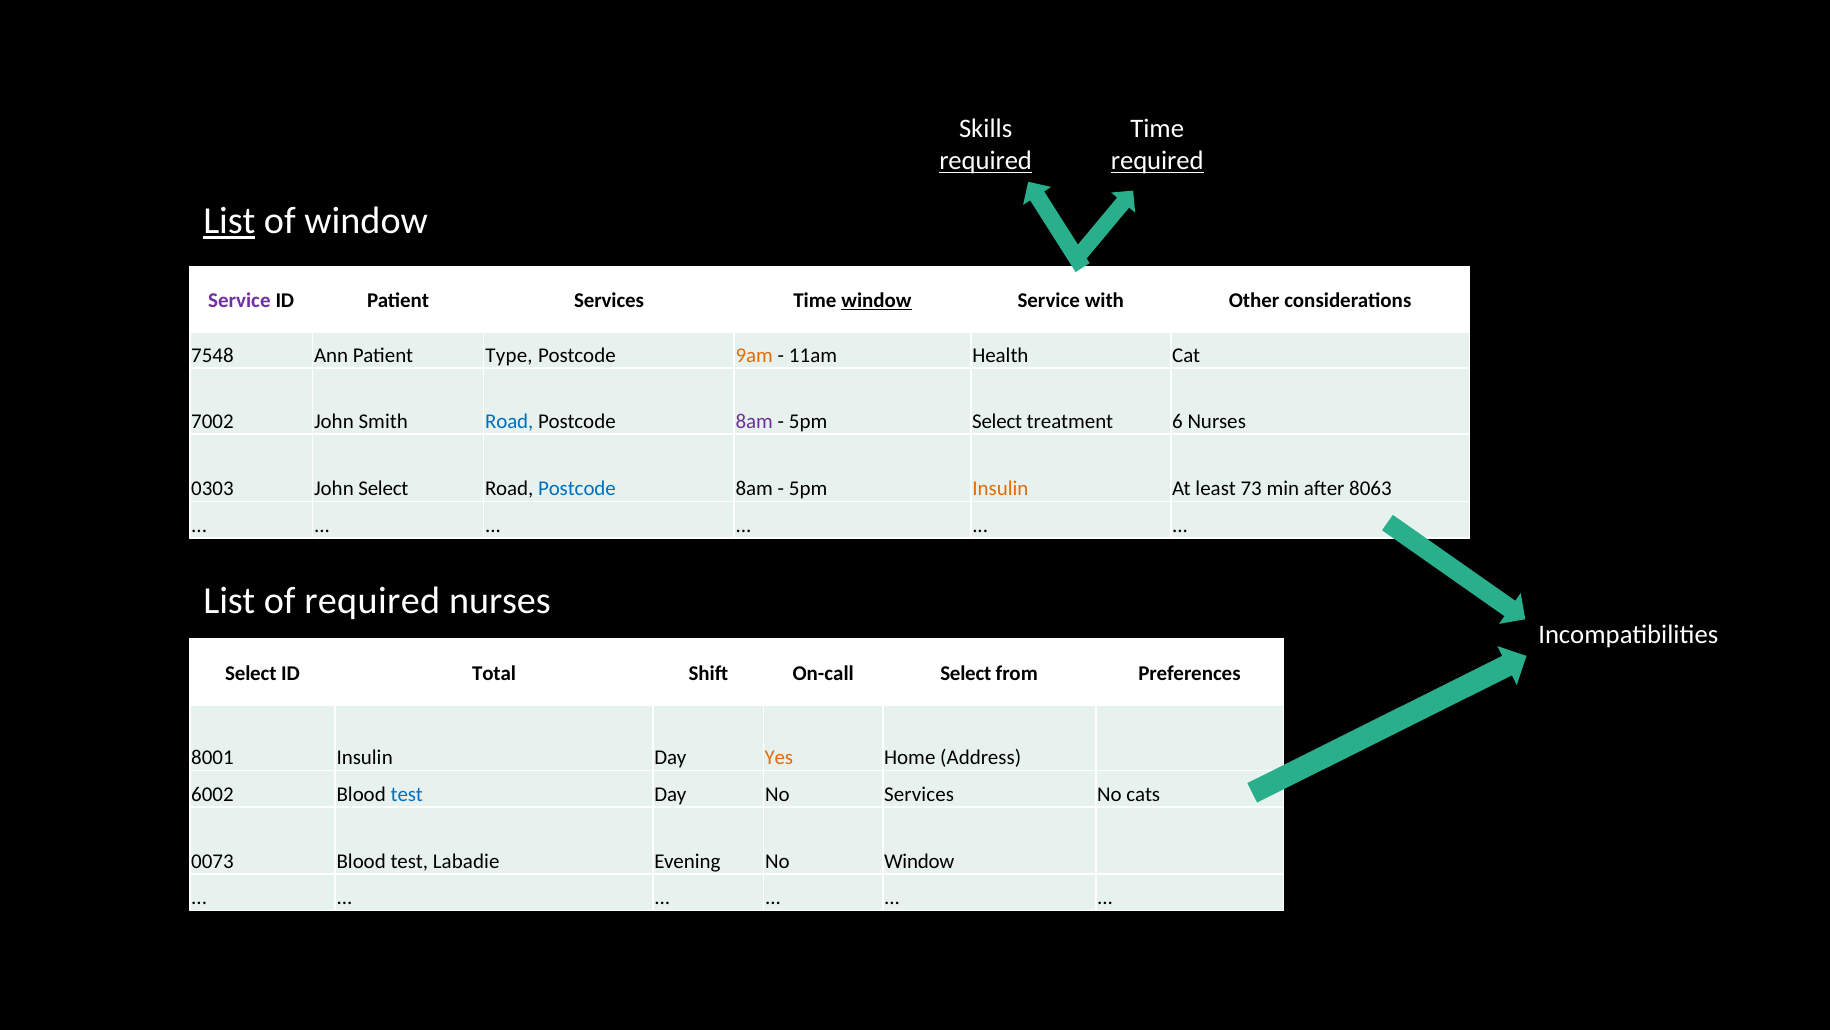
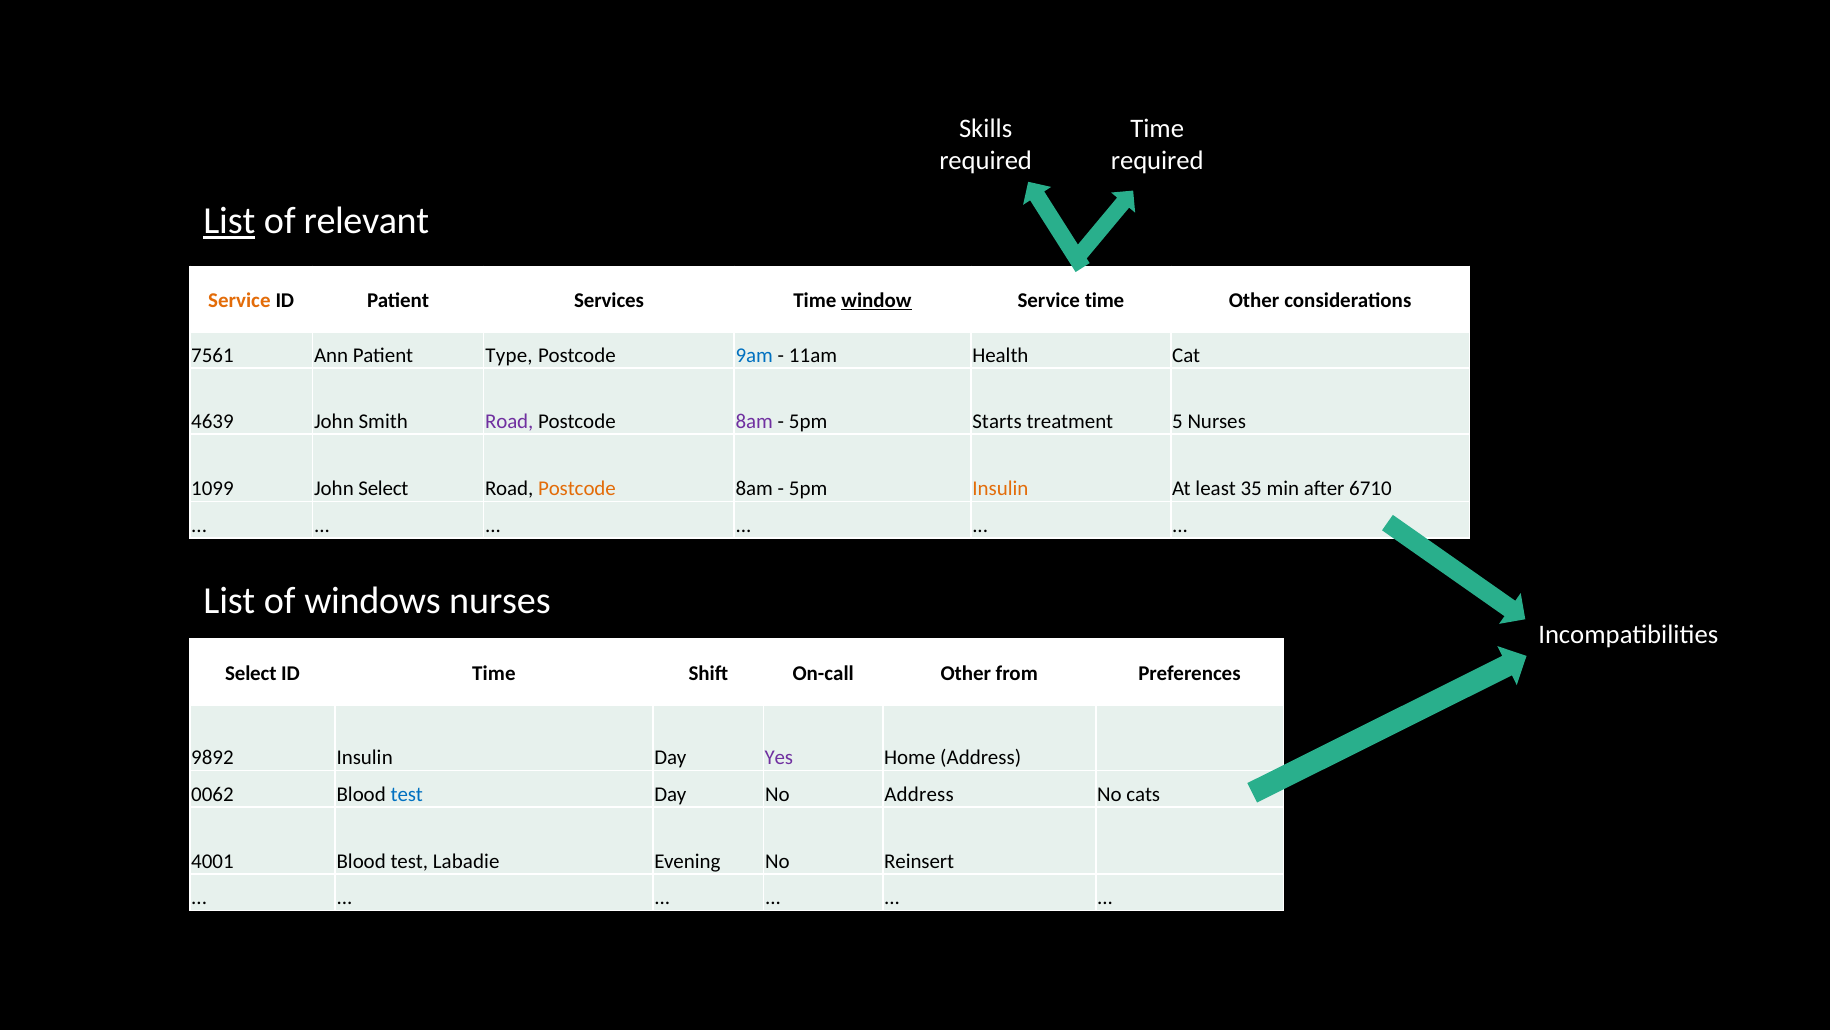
required underline: present -> none (986, 161)
required underline: present -> none (1157, 161)
of window: window -> relevant (366, 221)
Service colour: purple -> orange (239, 300)
Service with: with -> time (1104, 300)
7548: 7548 -> 7561 (212, 355)
9am colour: orange -> blue (754, 355)
7002: 7002 -> 4639 (212, 421)
Road colour: blue -> purple (509, 421)
5pm Select: Select -> Starts (997, 421)
6: 6 -> 5 (1177, 421)
0303: 0303 -> 1099 (212, 489)
Postcode colour: blue -> orange (577, 489)
73: 73 -> 35 (1251, 489)
8063: 8063 -> 6710 (1370, 489)
of required: required -> windows (373, 600)
ID Total: Total -> Time (494, 673)
On-call Select: Select -> Other (966, 673)
8001: 8001 -> 9892 (212, 757)
Yes colour: orange -> purple (779, 757)
6002: 6002 -> 0062 (212, 794)
No Services: Services -> Address (919, 794)
0073: 0073 -> 4001 (212, 861)
No Window: Window -> Reinsert (919, 861)
